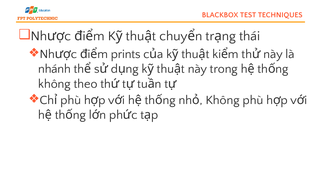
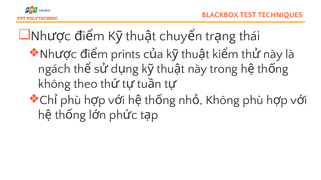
nhánh: nhánh -> ngách (54, 69)
